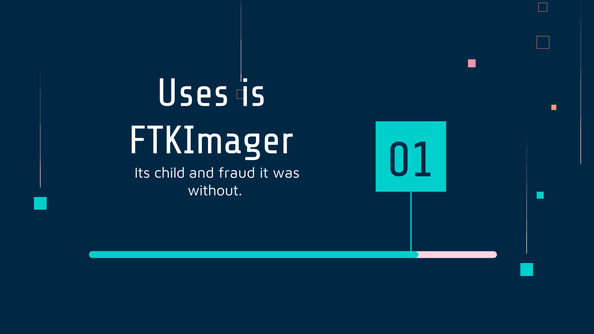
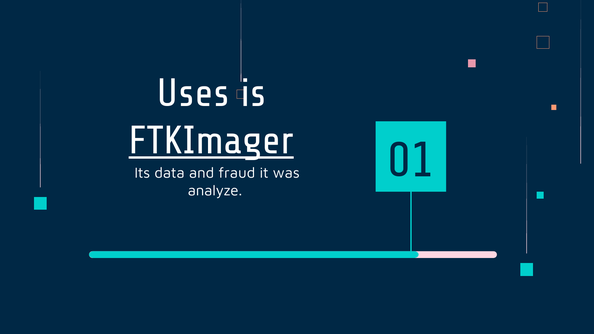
FTKImager underline: none -> present (211, 141)
child: child -> data (170, 173)
without: without -> analyze (215, 191)
